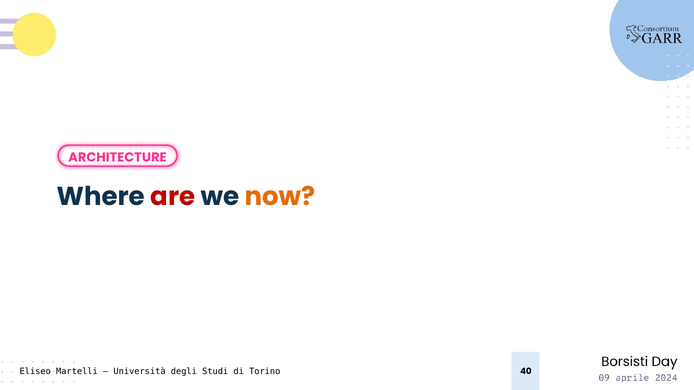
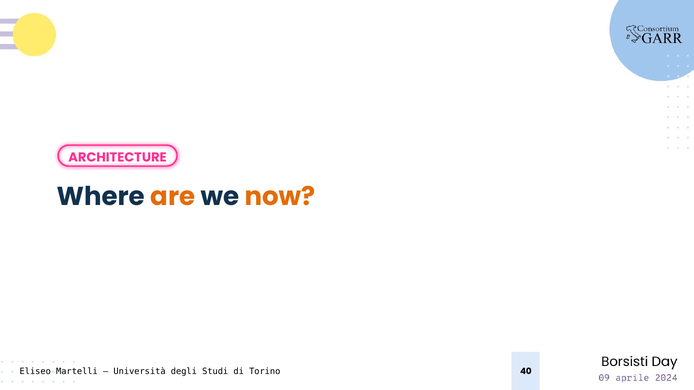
are colour: red -> orange (173, 197)
